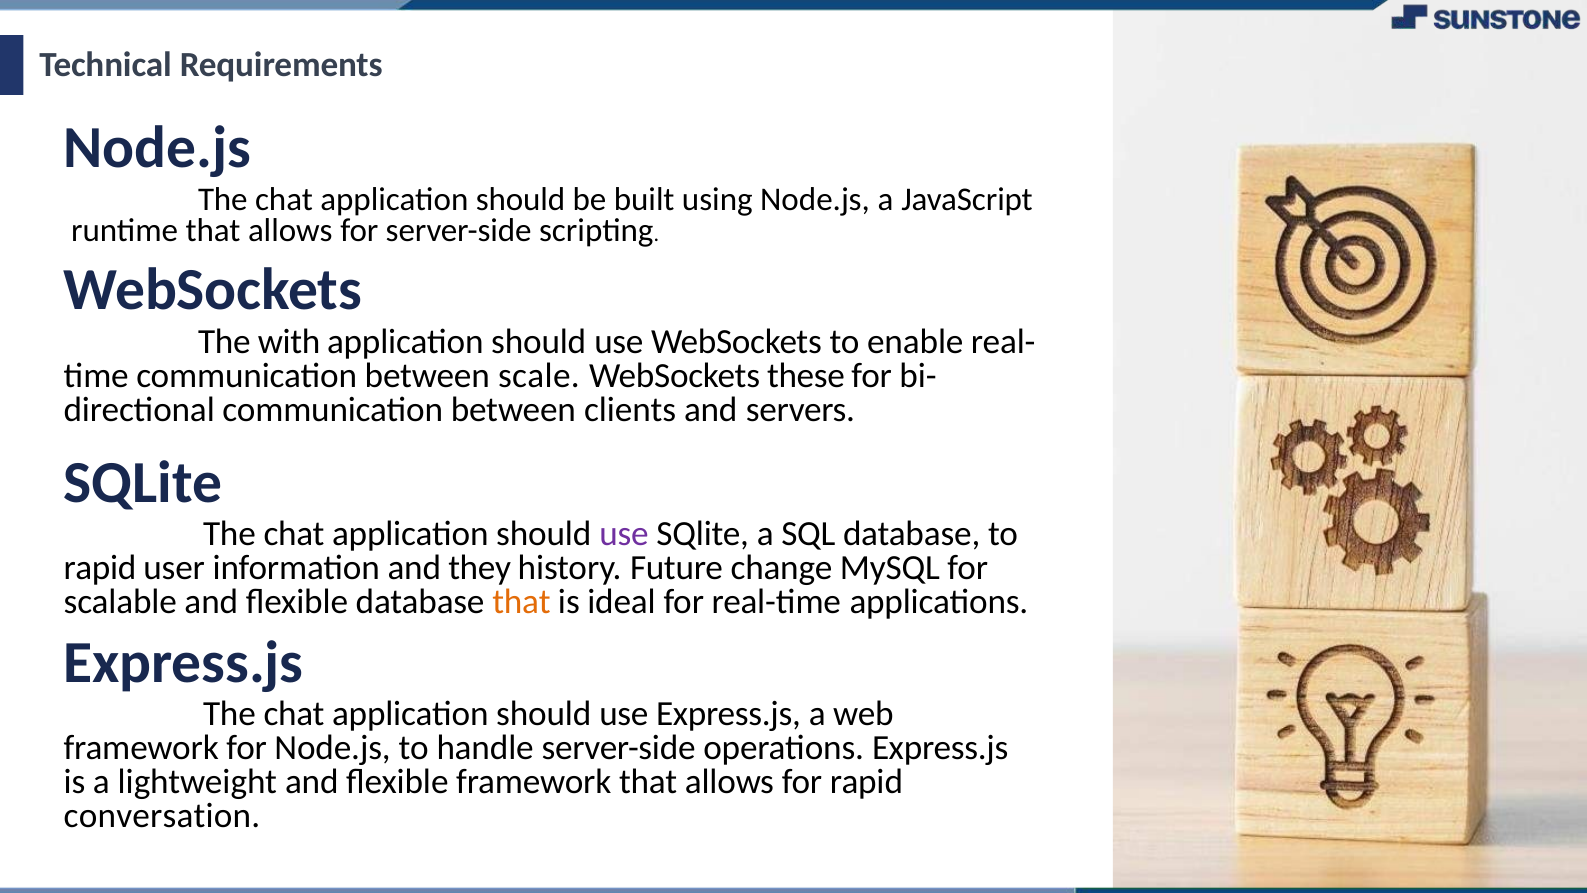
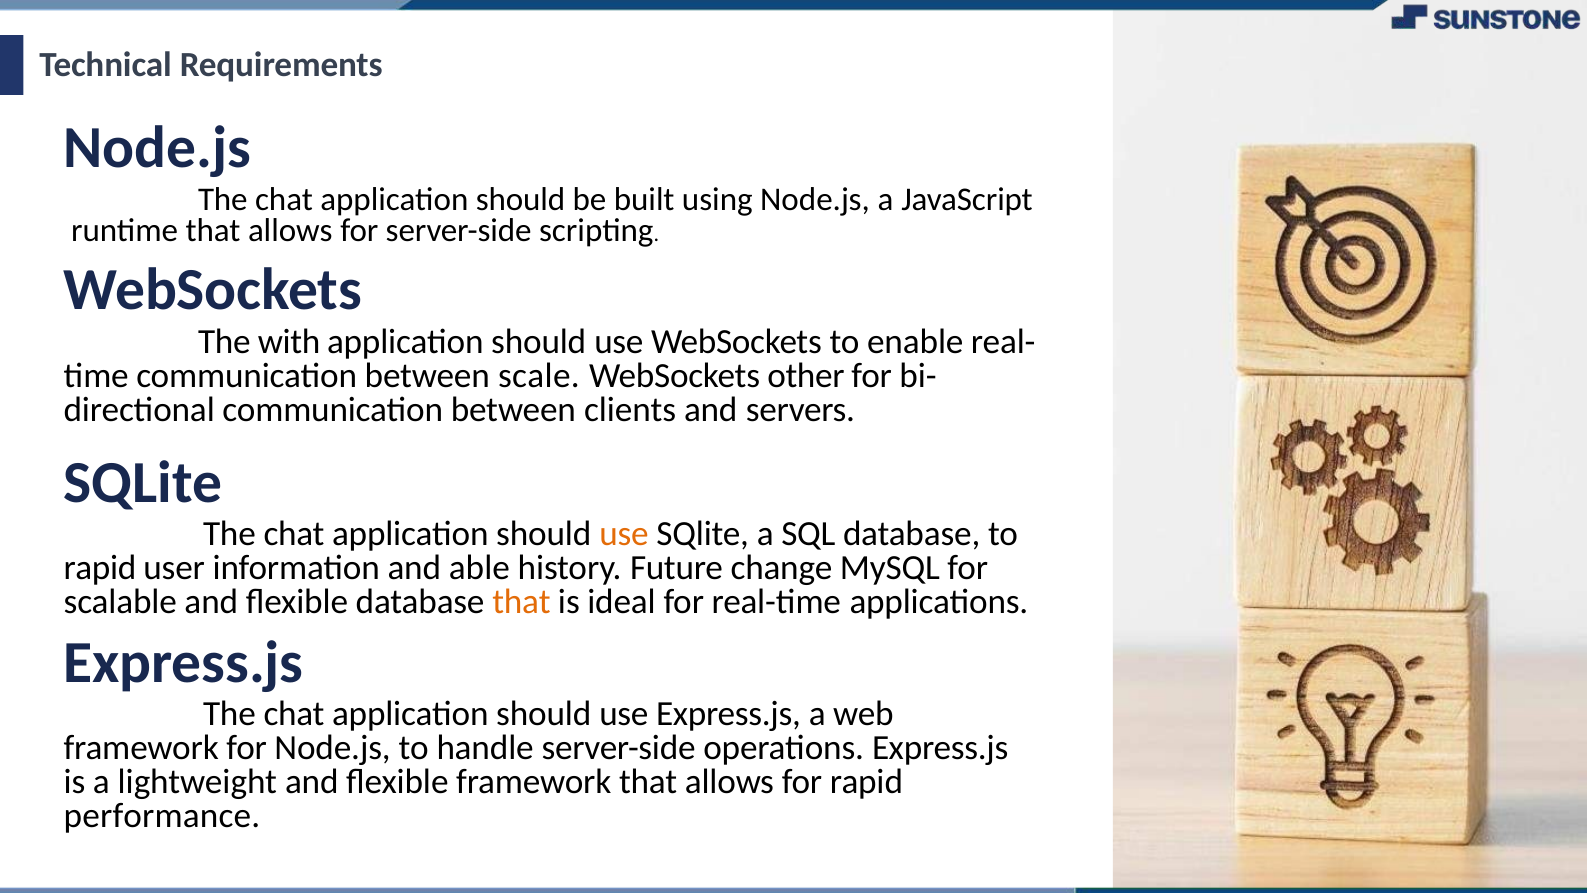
these: these -> other (806, 375)
use colour: purple -> orange (624, 534)
they: they -> able (479, 568)
conversation: conversation -> performance (162, 816)
